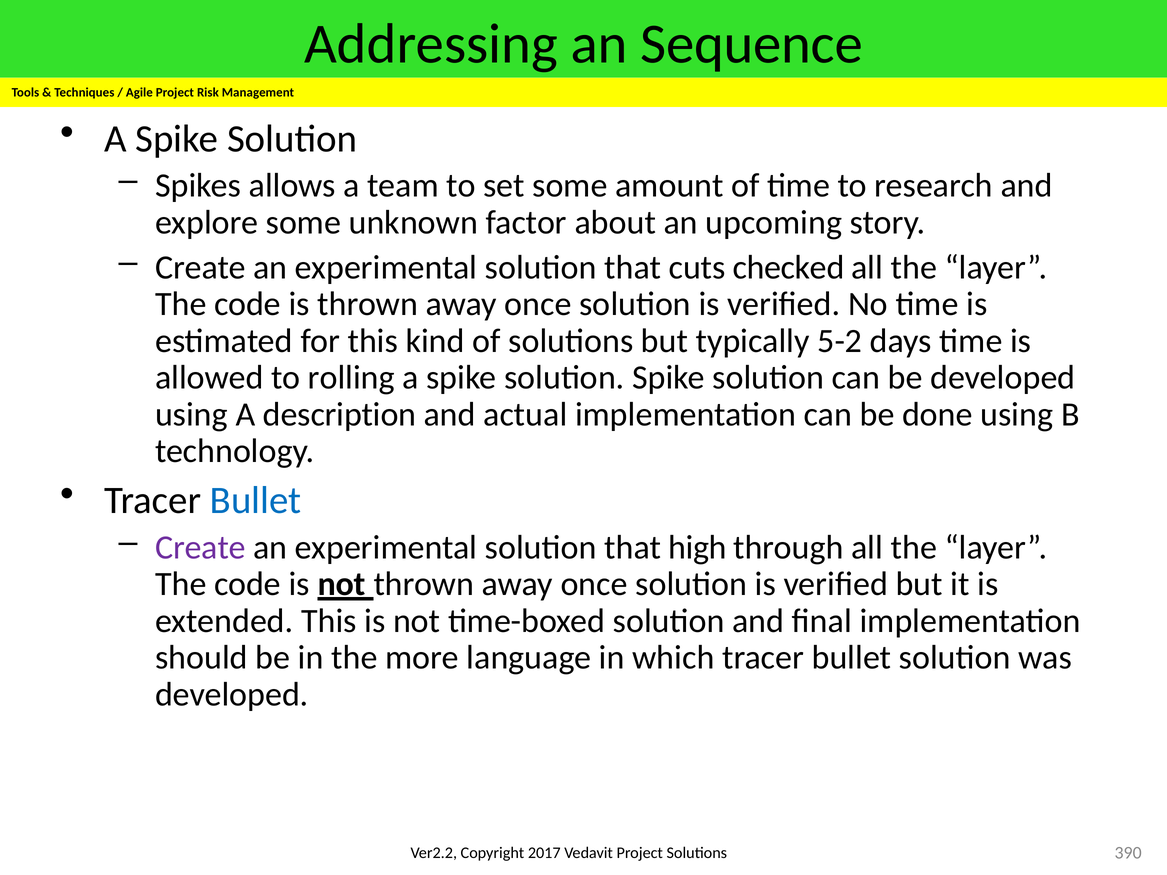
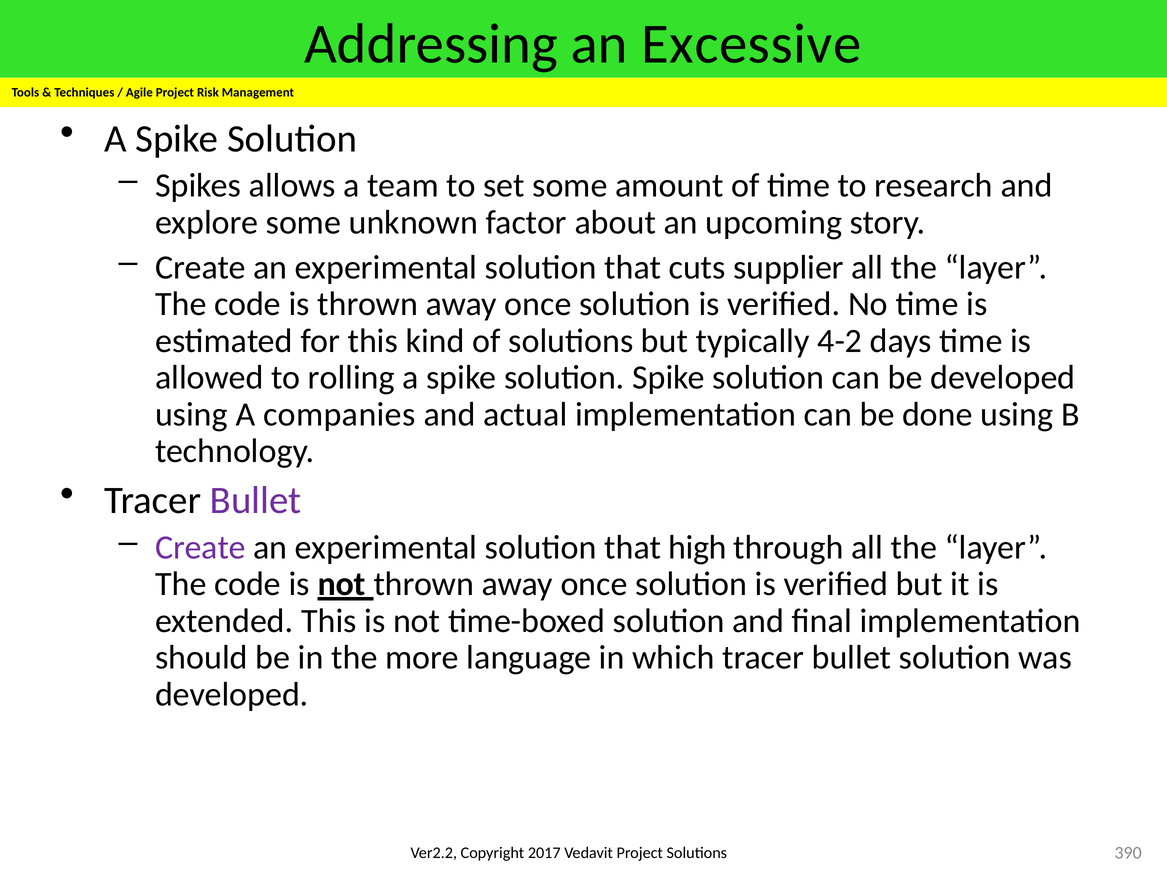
Sequence: Sequence -> Excessive (751, 44)
checked: checked -> supplier (788, 267)
5-2: 5-2 -> 4-2 (840, 341)
description: description -> companies (339, 414)
Bullet colour: blue -> purple (256, 501)
